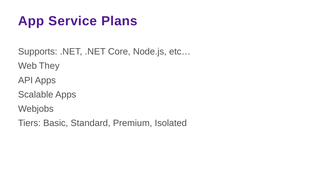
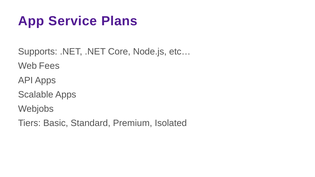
They: They -> Fees (49, 66)
